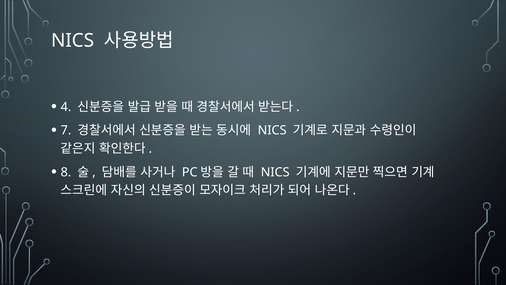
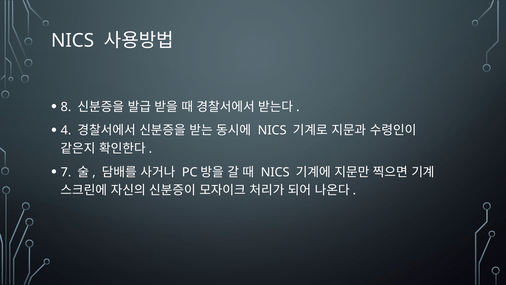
4: 4 -> 8 (66, 107)
7: 7 -> 4 (66, 130)
8: 8 -> 7 (66, 172)
